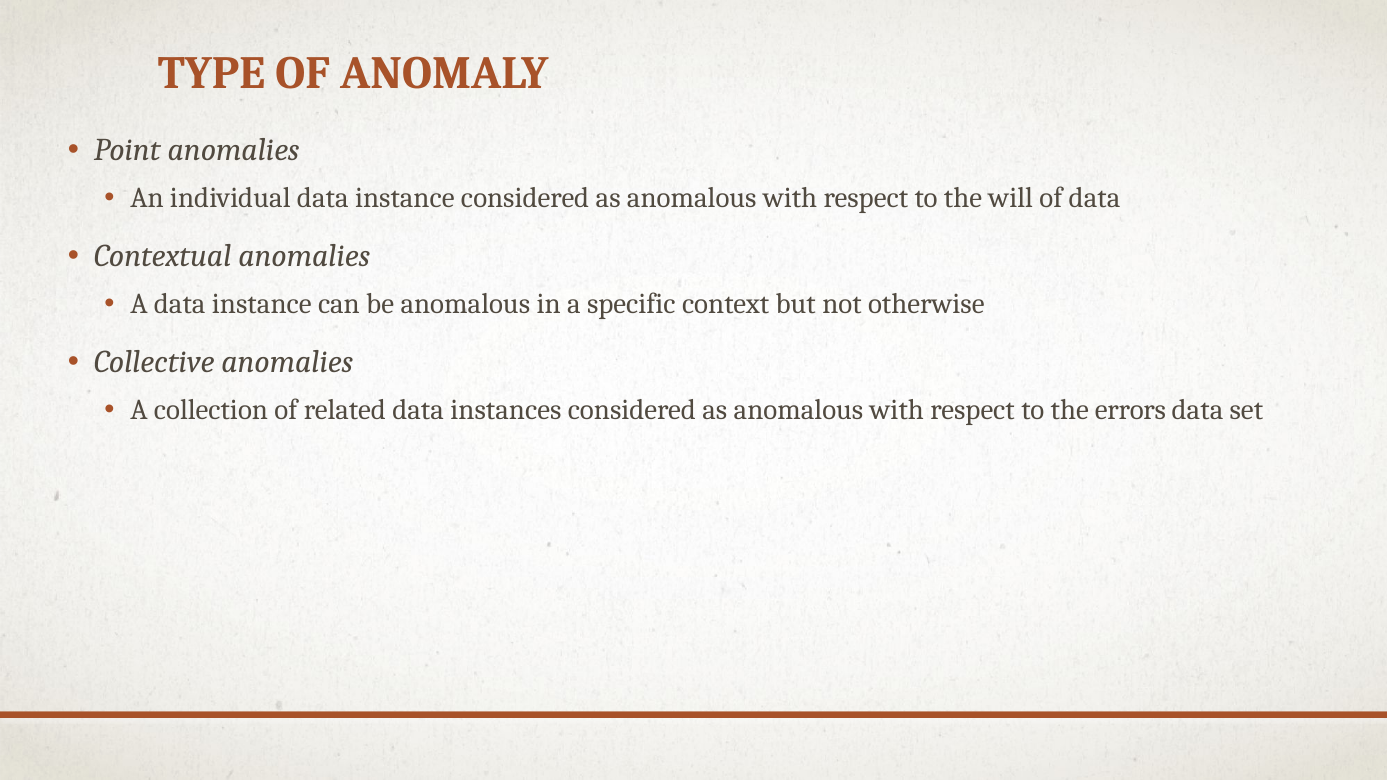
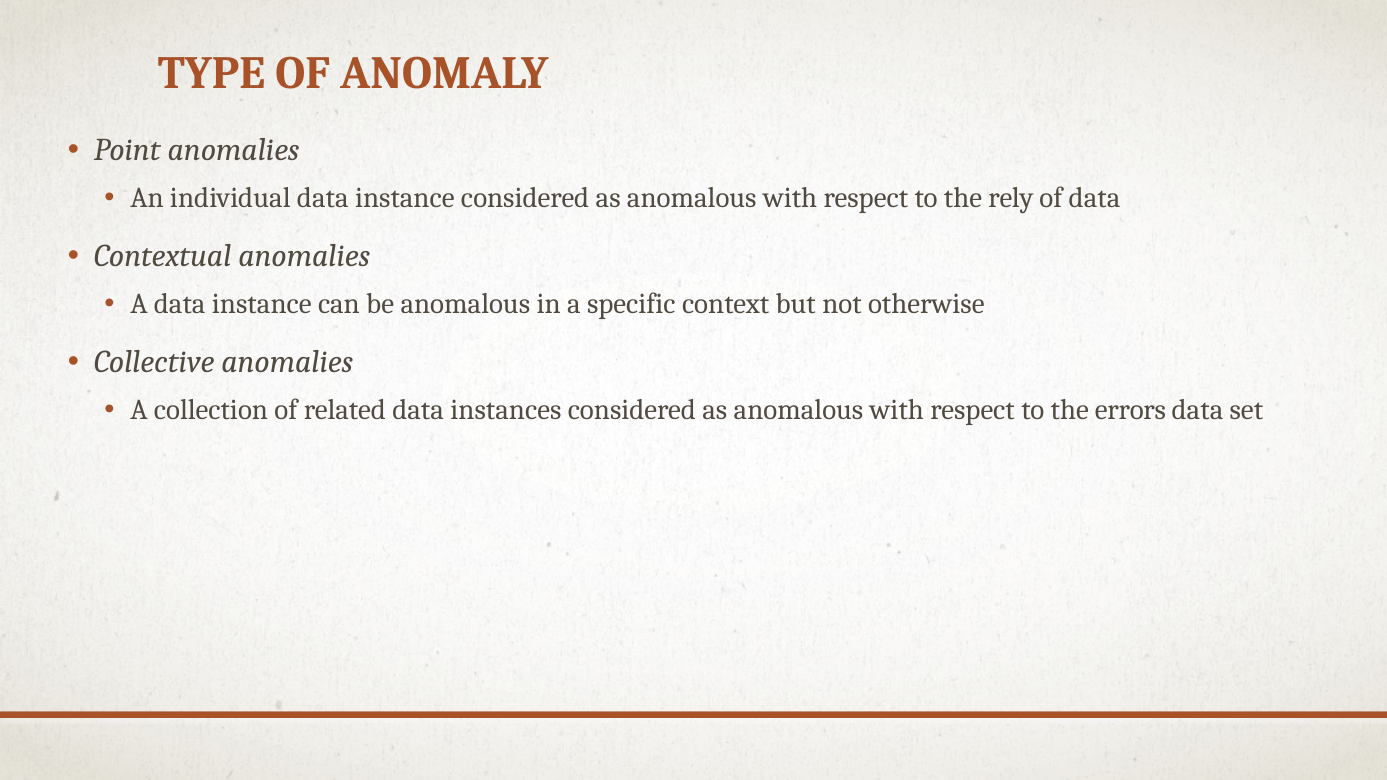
will: will -> rely (1011, 198)
